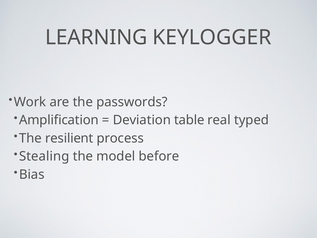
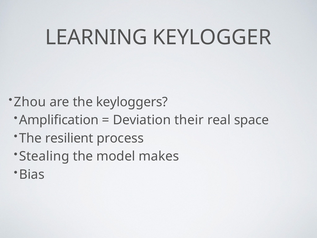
Work: Work -> Zhou (30, 102)
passwords: passwords -> keyloggers (132, 102)
table: table -> their (189, 120)
typed: typed -> space (252, 120)
before: before -> makes (159, 156)
